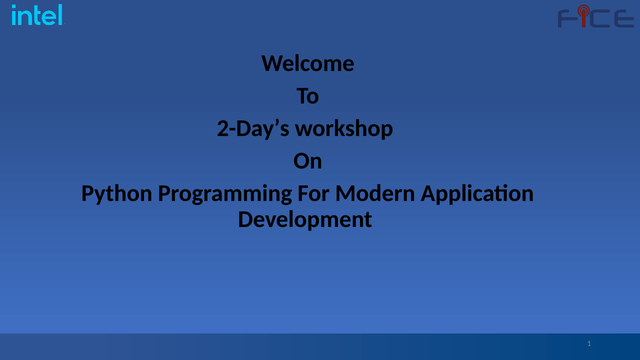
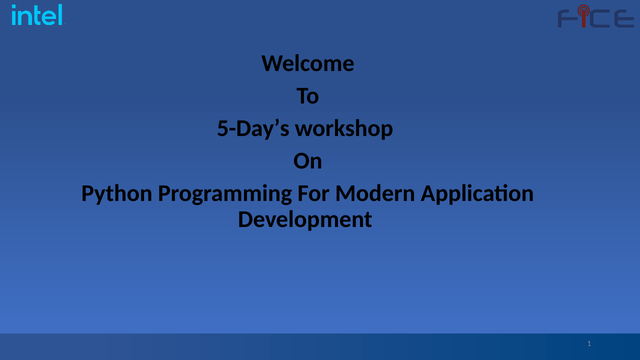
2-Day’s: 2-Day’s -> 5-Day’s (253, 128)
